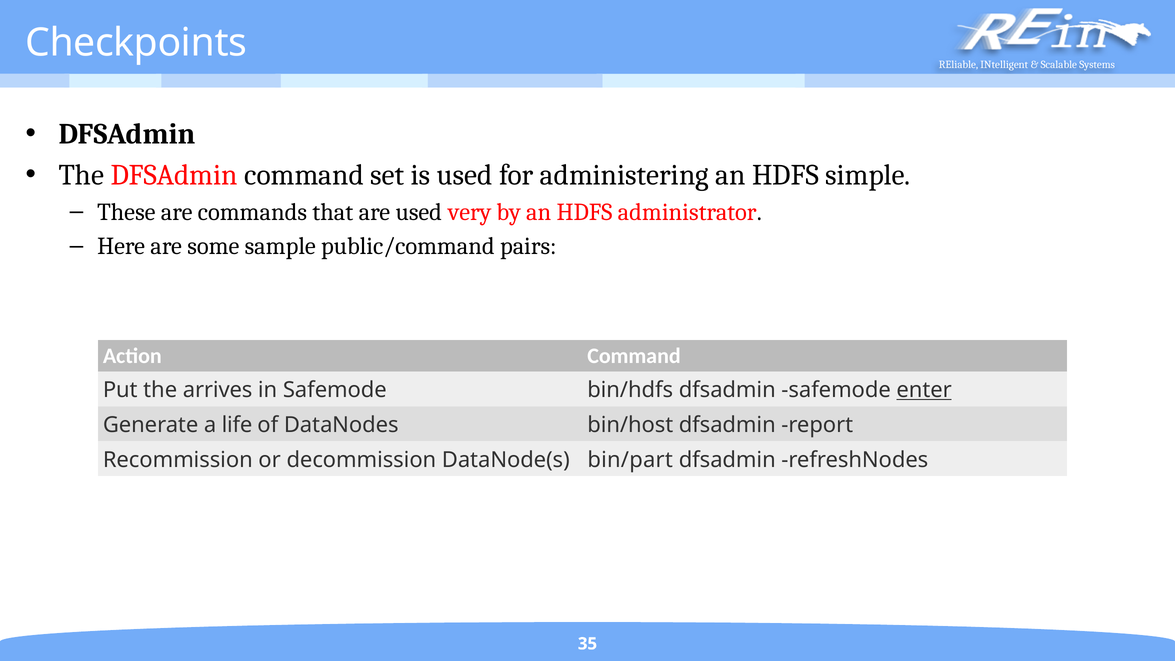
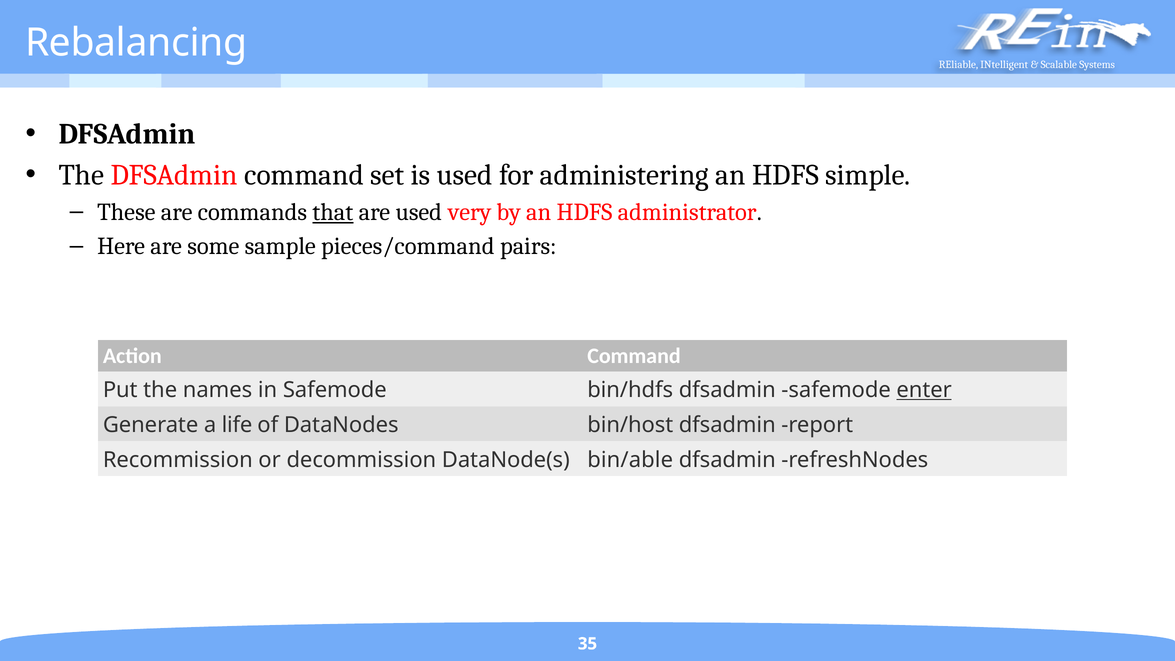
Checkpoints: Checkpoints -> Rebalancing (136, 43)
that underline: none -> present (333, 212)
public/command: public/command -> pieces/command (408, 246)
arrives: arrives -> names (218, 390)
bin/part: bin/part -> bin/able (630, 460)
